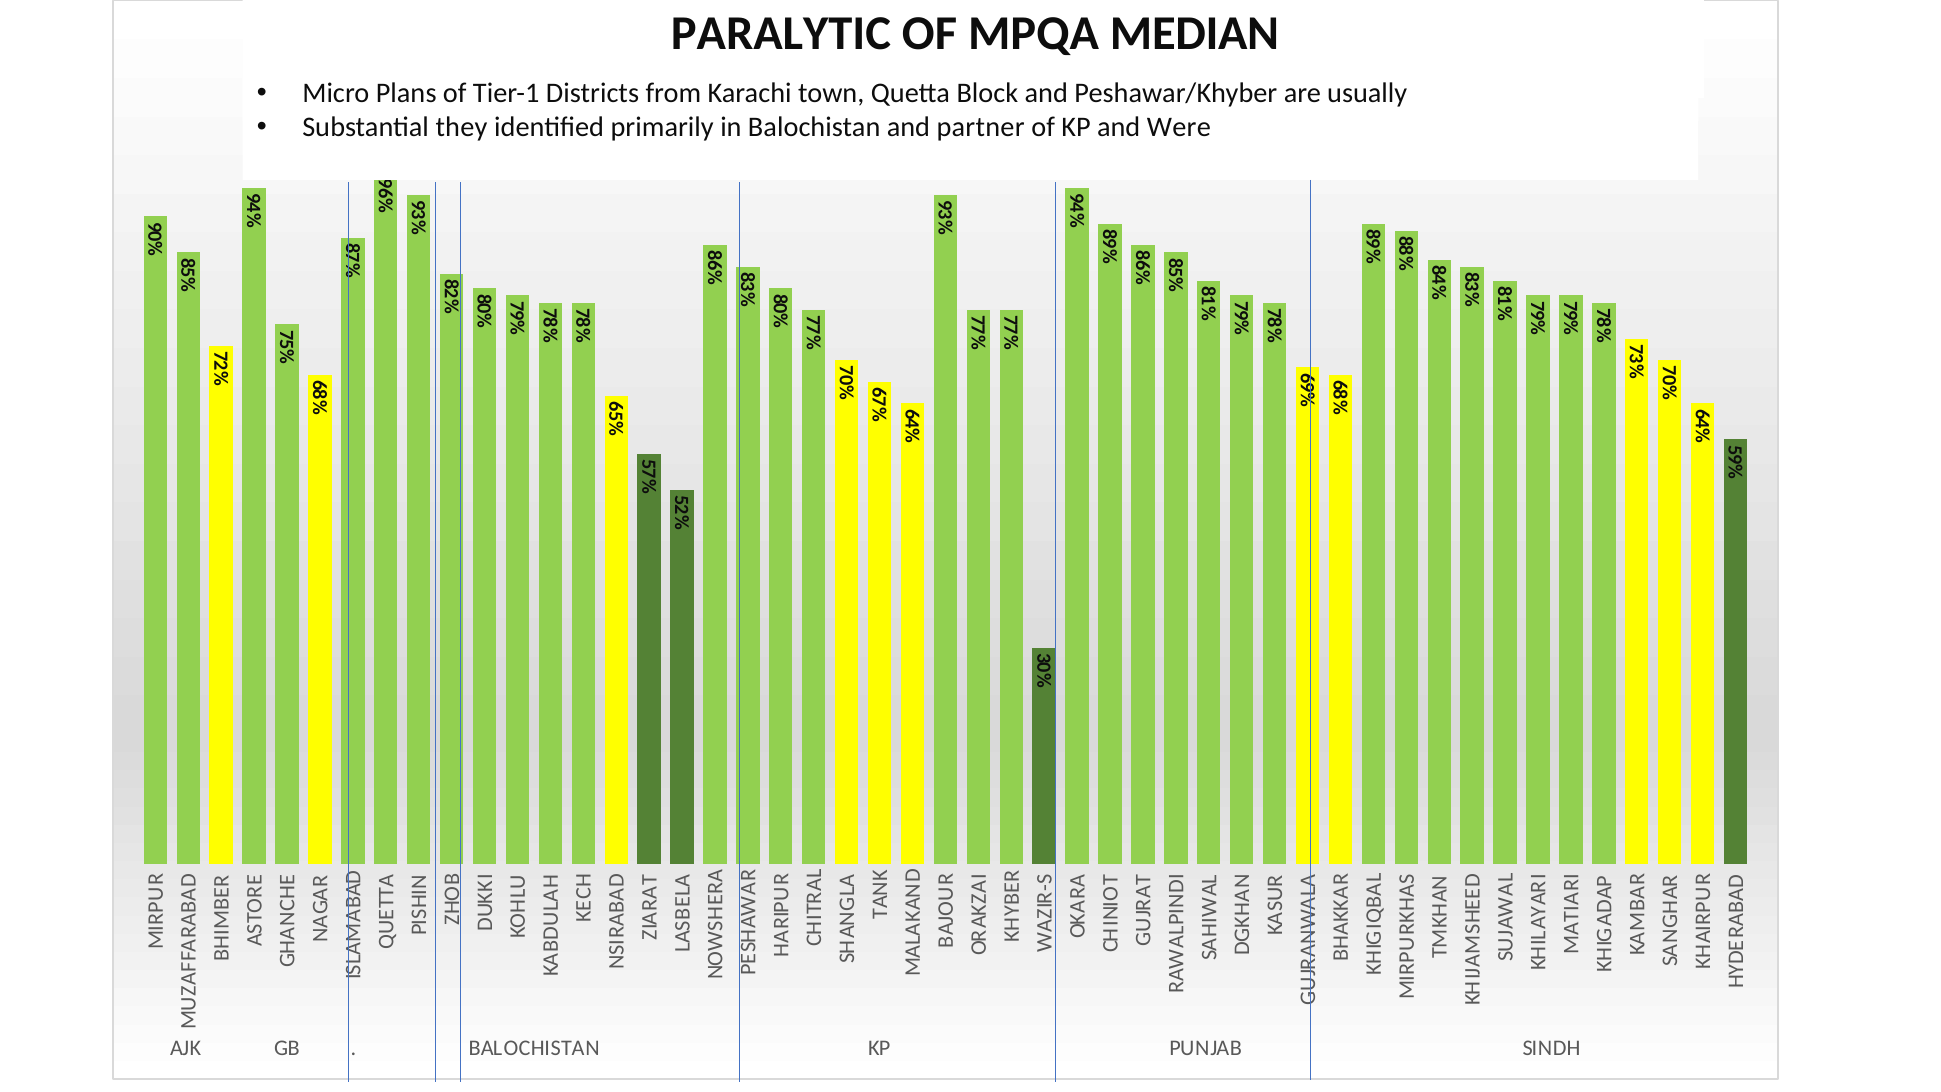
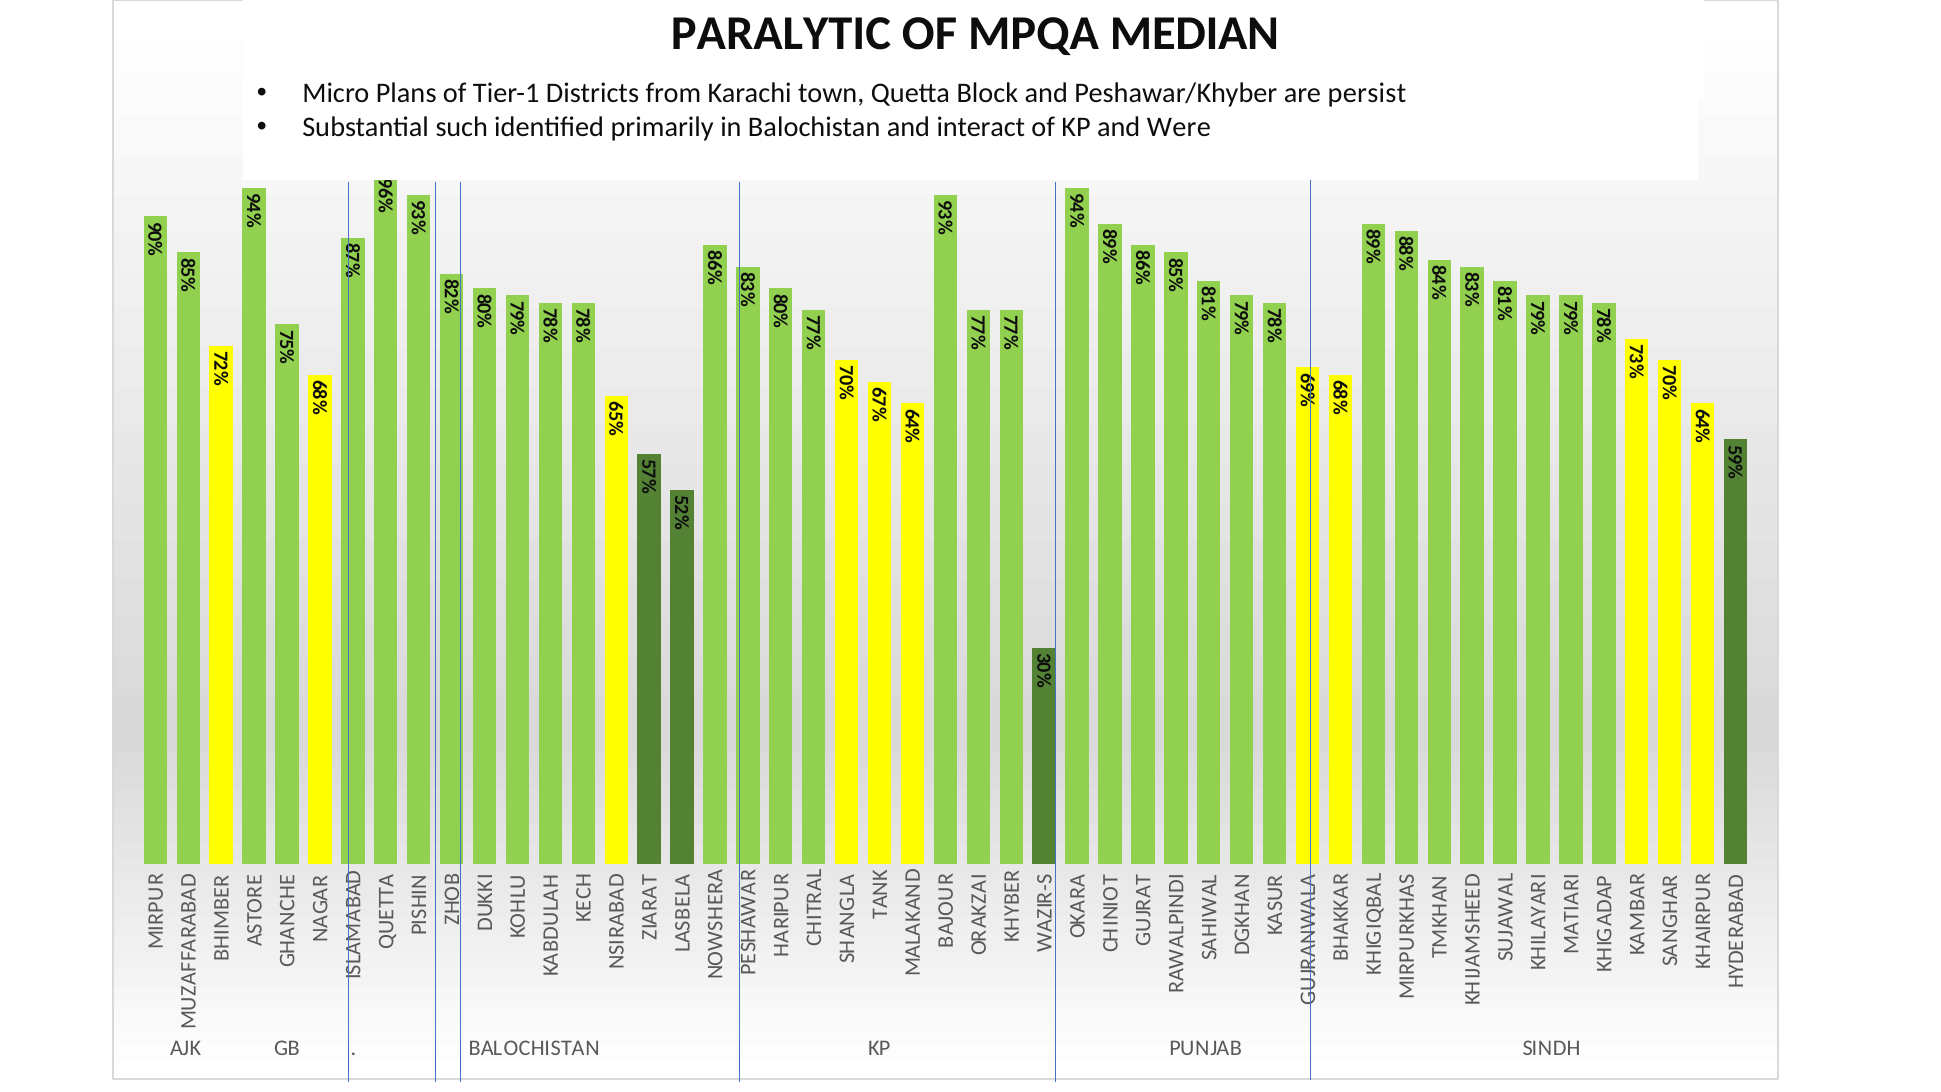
usually: usually -> persist (1367, 93)
they: they -> such (462, 127)
partner: partner -> interact (981, 127)
